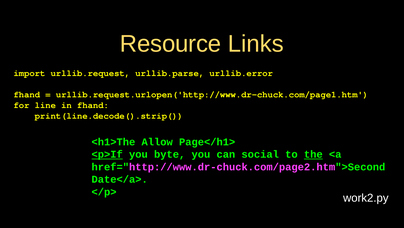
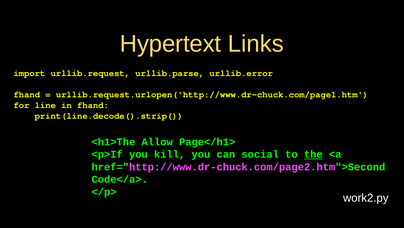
Resource: Resource -> Hypertext (171, 44)
<p>If underline: present -> none (107, 154)
byte: byte -> kill (170, 154)
Date</a>: Date</a> -> Code</a> (120, 179)
